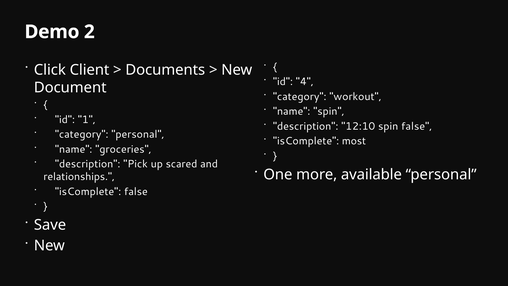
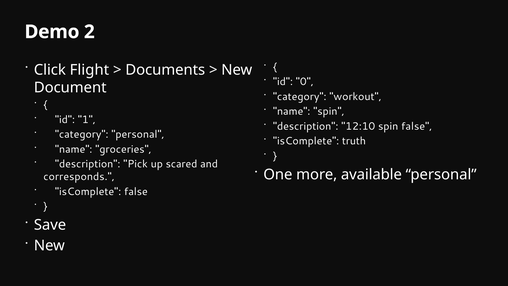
Client: Client -> Flight (89, 70)
4: 4 -> 0 (305, 82)
most: most -> truth (354, 141)
relationships: relationships -> corresponds (79, 177)
